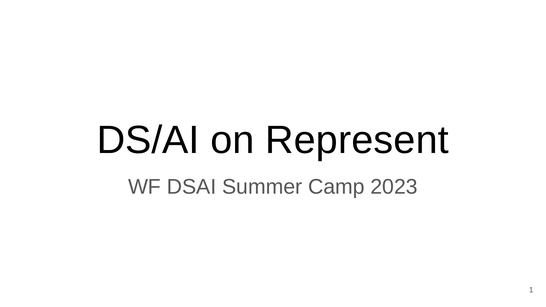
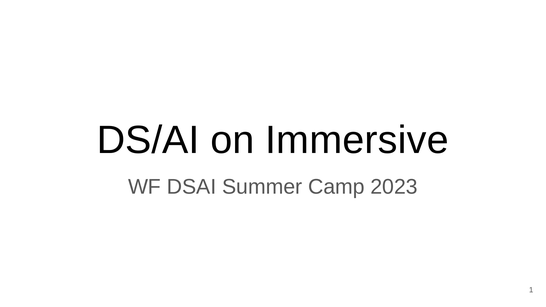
Represent: Represent -> Immersive (357, 140)
